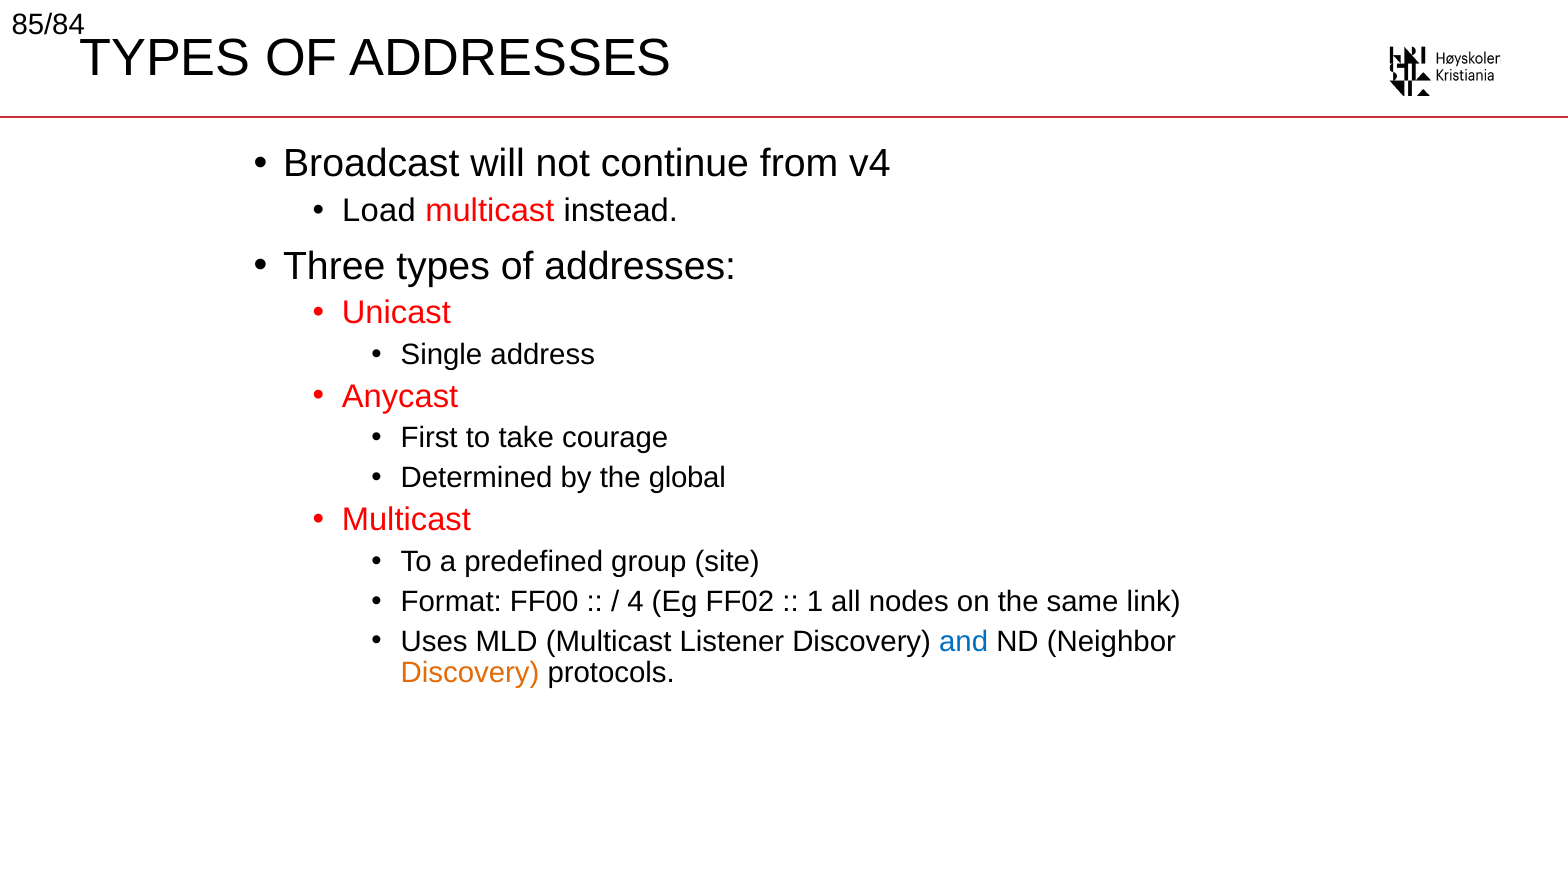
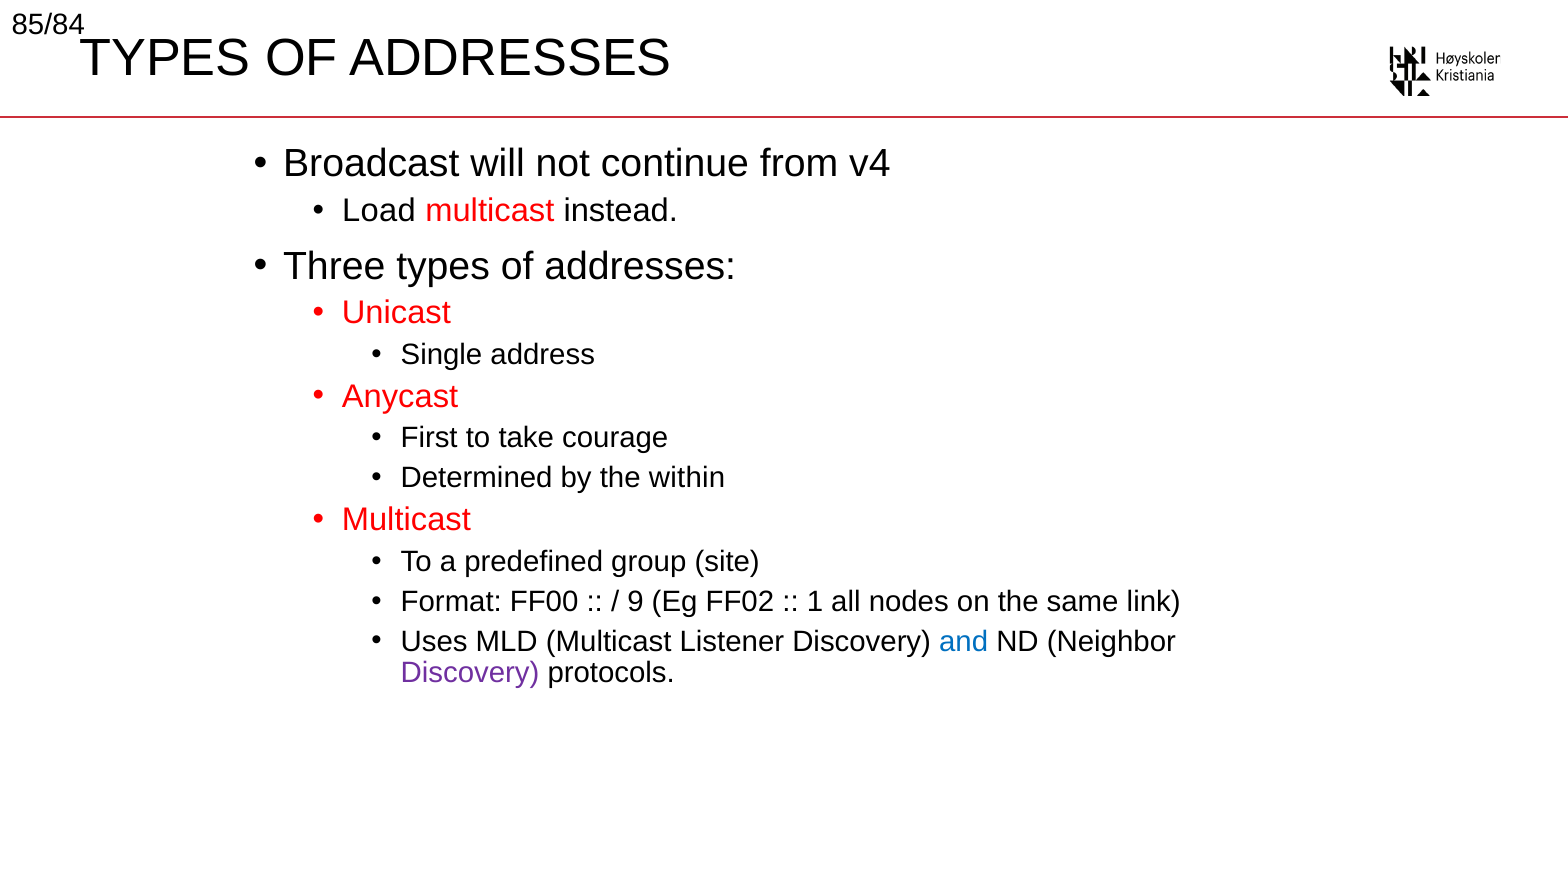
global: global -> within (687, 478)
4: 4 -> 9 (635, 601)
Discovery colour: orange -> purple (470, 673)
